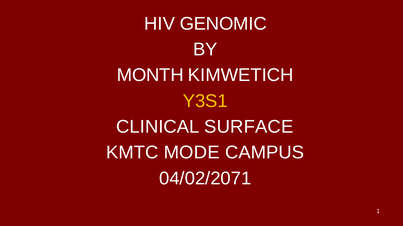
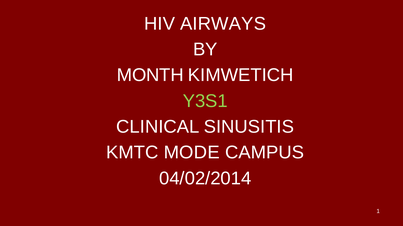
GENOMIC: GENOMIC -> AIRWAYS (223, 24)
Y3S1 colour: yellow -> light green (205, 101)
SURFACE: SURFACE -> SINUSITIS (249, 127)
04/02/2071: 04/02/2071 -> 04/02/2014 (205, 179)
